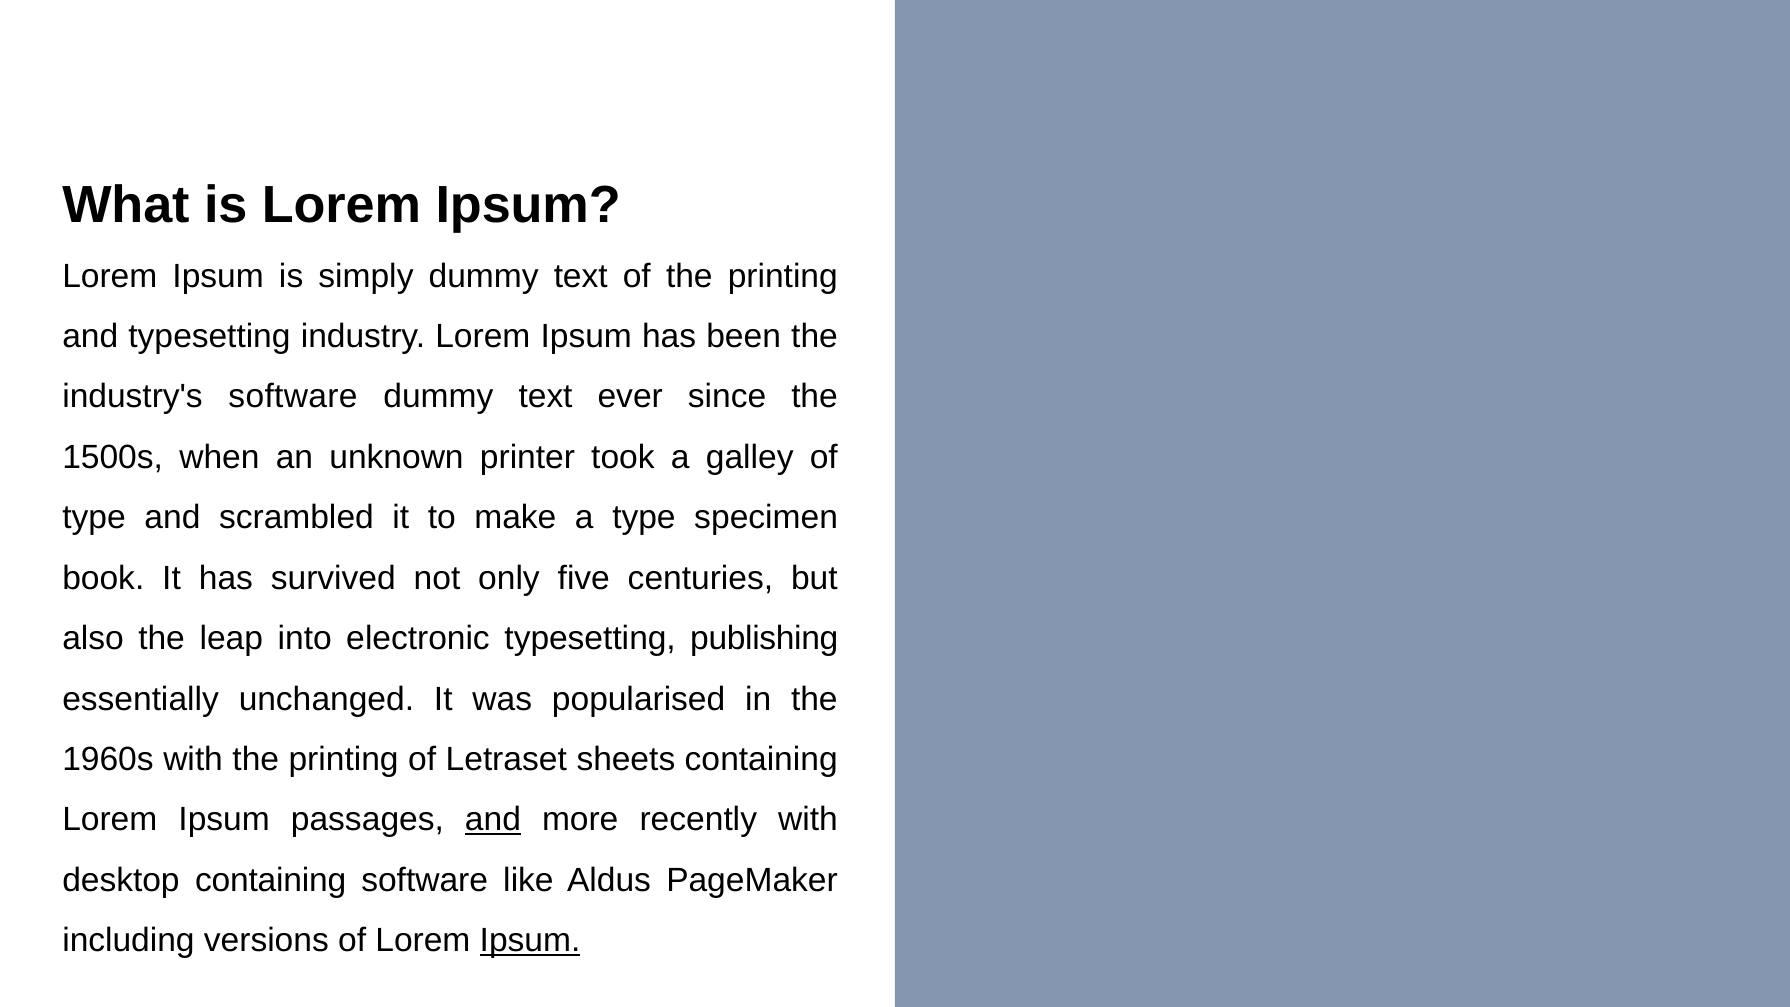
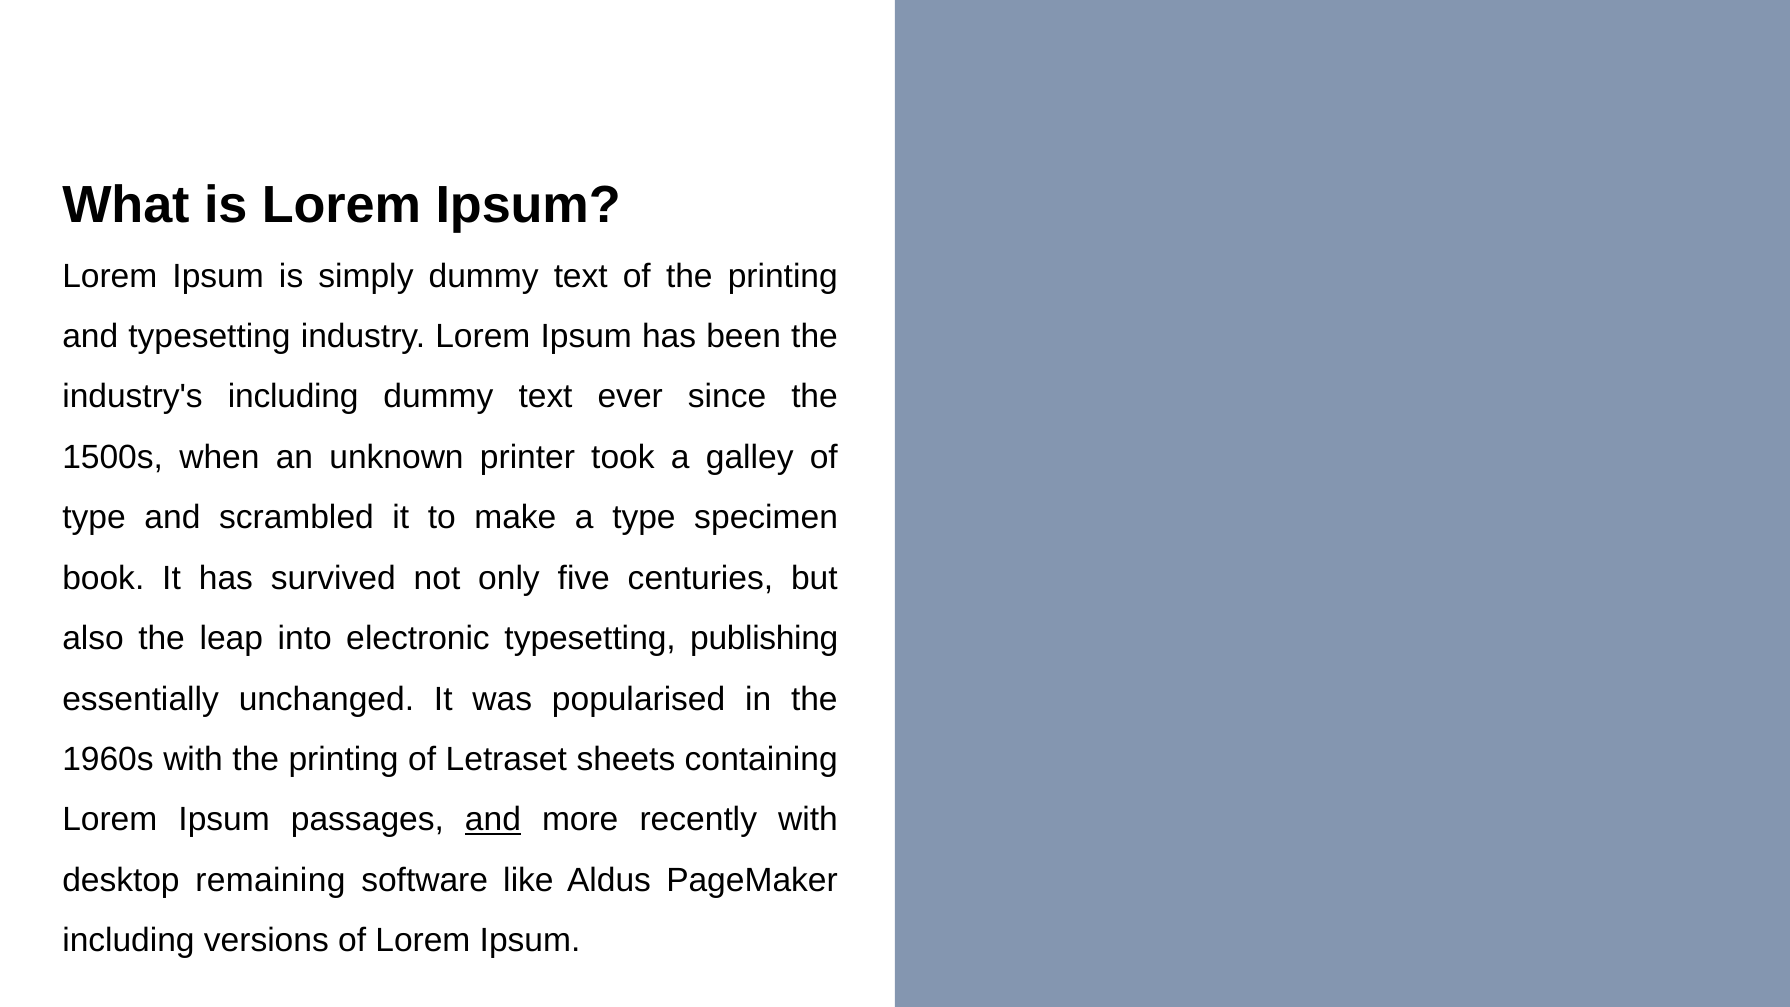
industry's software: software -> including (293, 397)
desktop containing: containing -> remaining (270, 880)
Ipsum underline: present -> none (530, 941)
